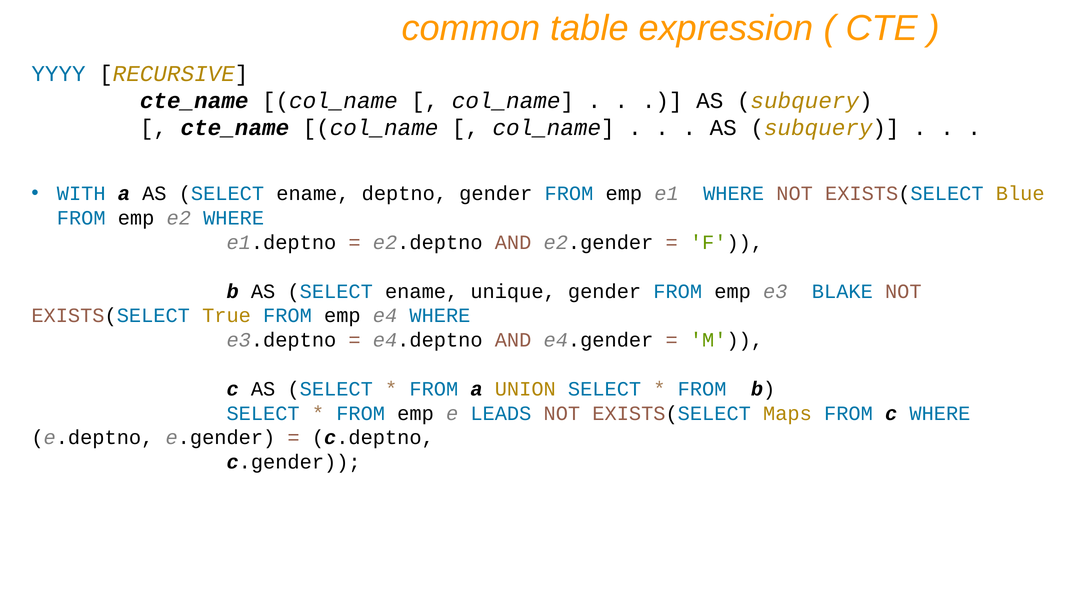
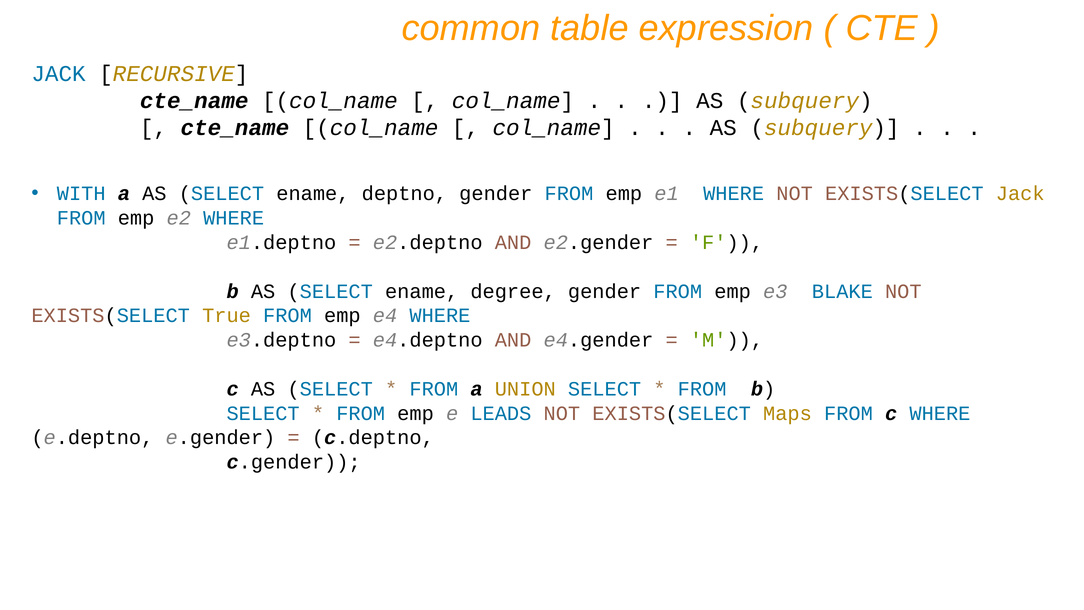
YYYY: YYYY -> JACK (59, 74)
EXISTS(SELECT Blue: Blue -> Jack (1020, 194)
unique: unique -> degree (513, 291)
